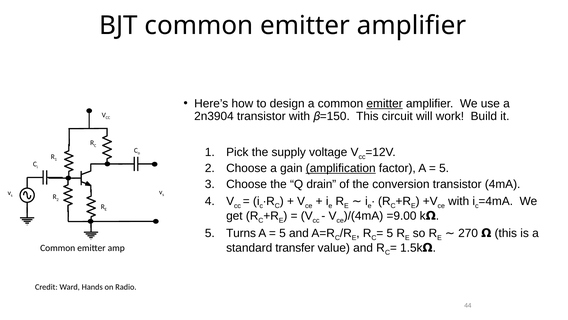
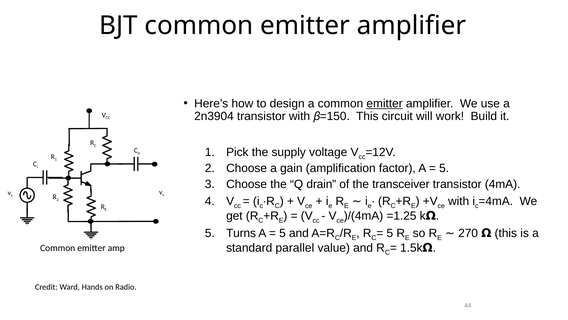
amplification underline: present -> none (341, 168)
conversion: conversion -> transceiver (401, 184)
=9.00: =9.00 -> =1.25 (402, 215)
transfer: transfer -> parallel (295, 248)
